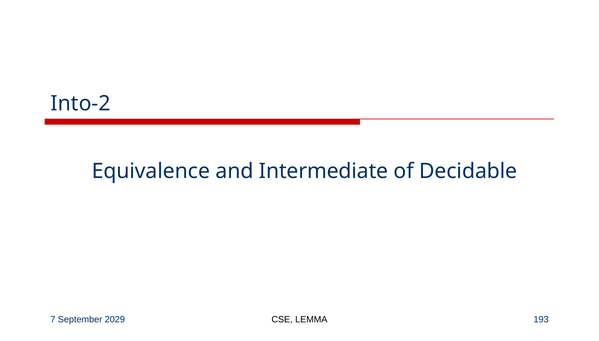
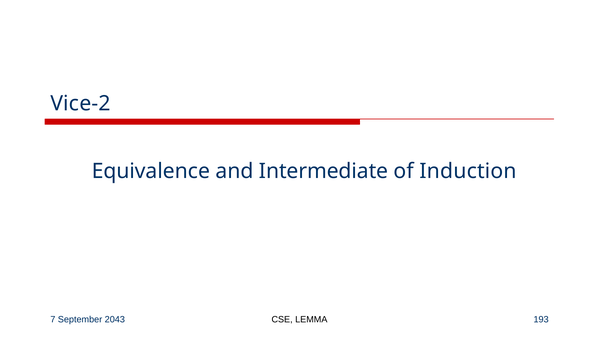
Into-2: Into-2 -> Vice-2 (81, 103)
Decidable: Decidable -> Induction (468, 171)
2029: 2029 -> 2043 (115, 319)
